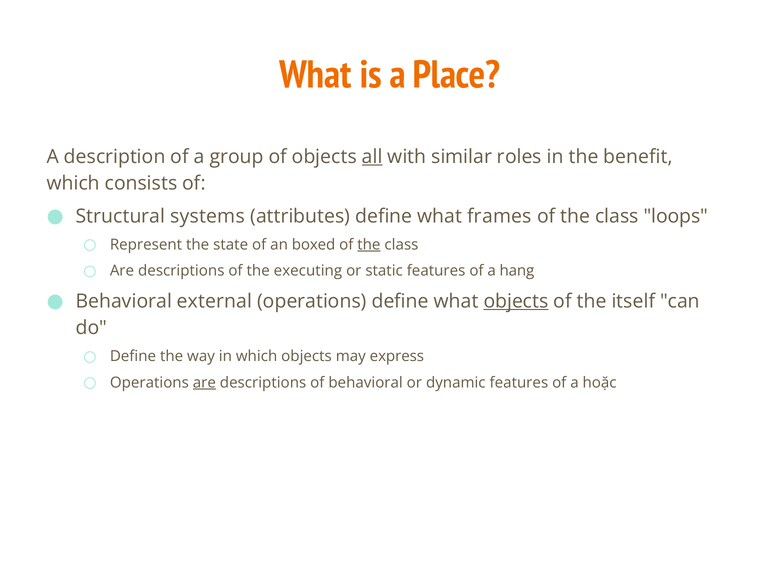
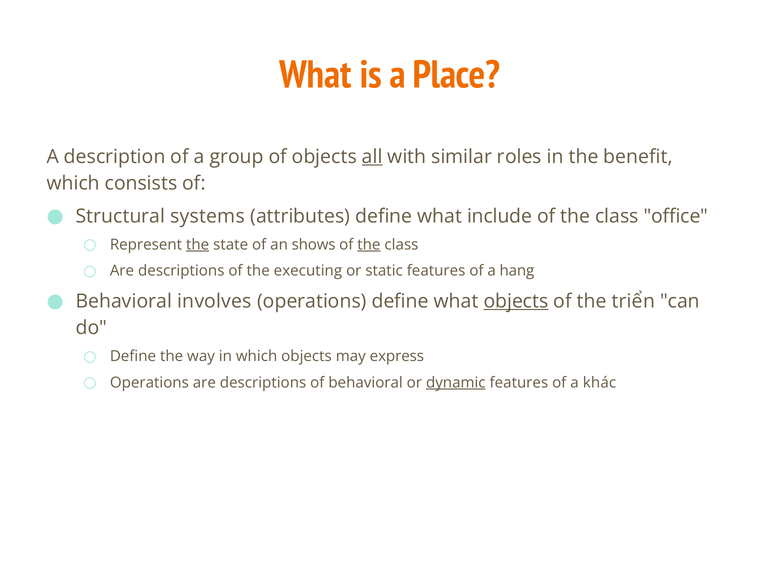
frames: frames -> include (500, 216)
loops: loops -> office (676, 216)
the underline: none -> present (198, 244)
boxed: boxed -> shows (314, 244)
external: external -> involves (214, 301)
itself: itself -> triển (633, 301)
are underline: present -> none (204, 382)
dynamic underline: none -> present (456, 382)
hoặc: hoặc -> khác (600, 382)
